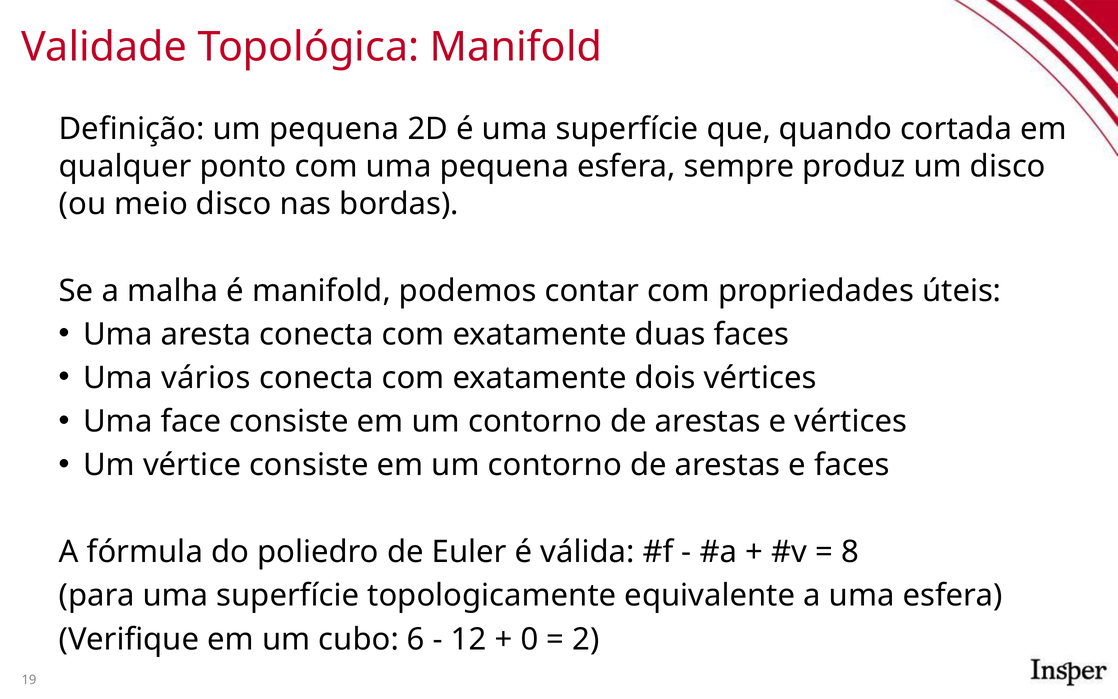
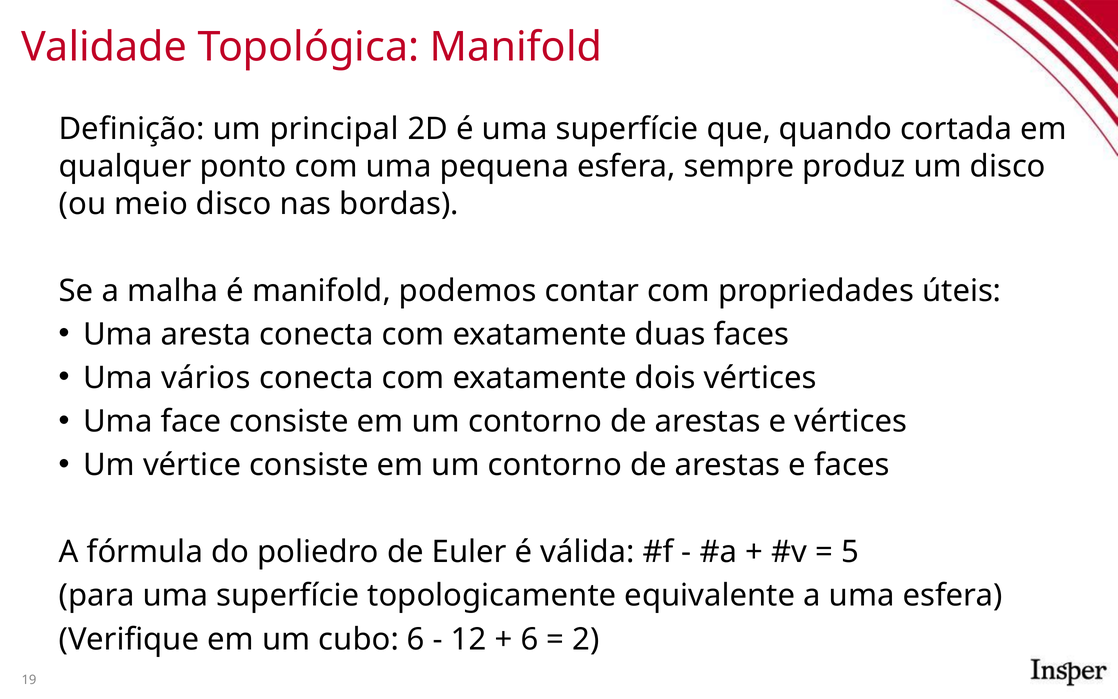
um pequena: pequena -> principal (334, 129)
8: 8 -> 5 (850, 552)
0: 0 -> 6 (529, 639)
